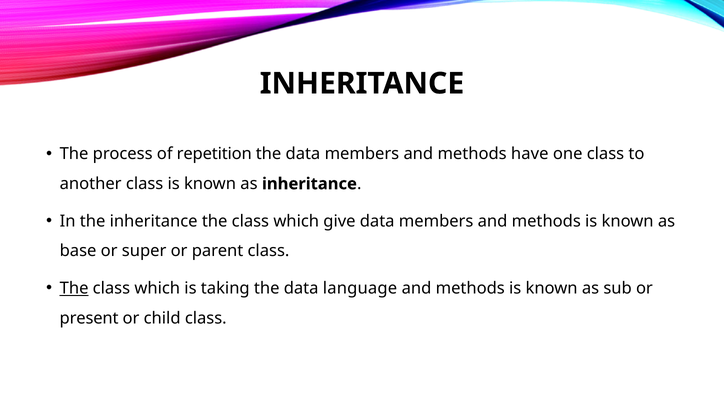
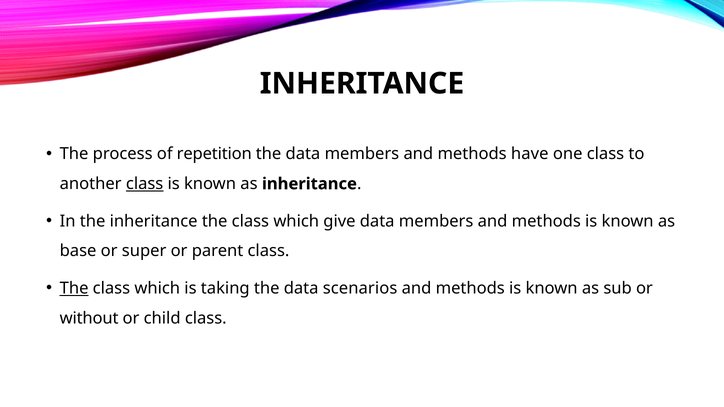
class underline: none -> present (145, 184)
language: language -> scenarios (360, 289)
present: present -> without (89, 318)
